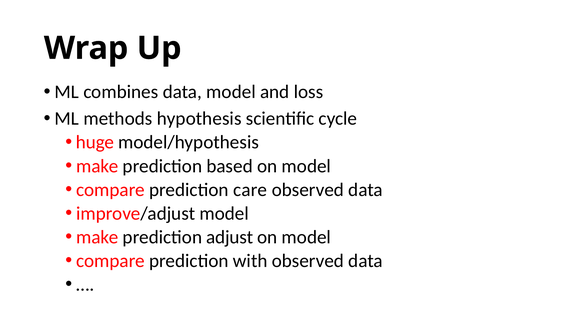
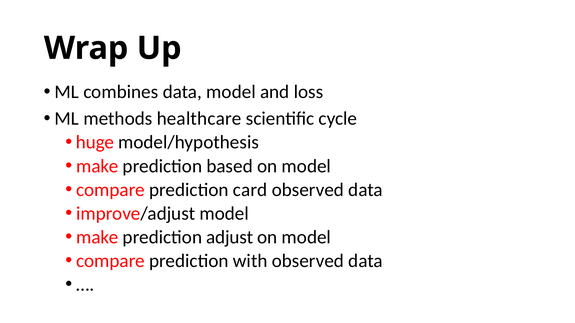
hypothesis: hypothesis -> healthcare (199, 119)
care: care -> card (250, 190)
